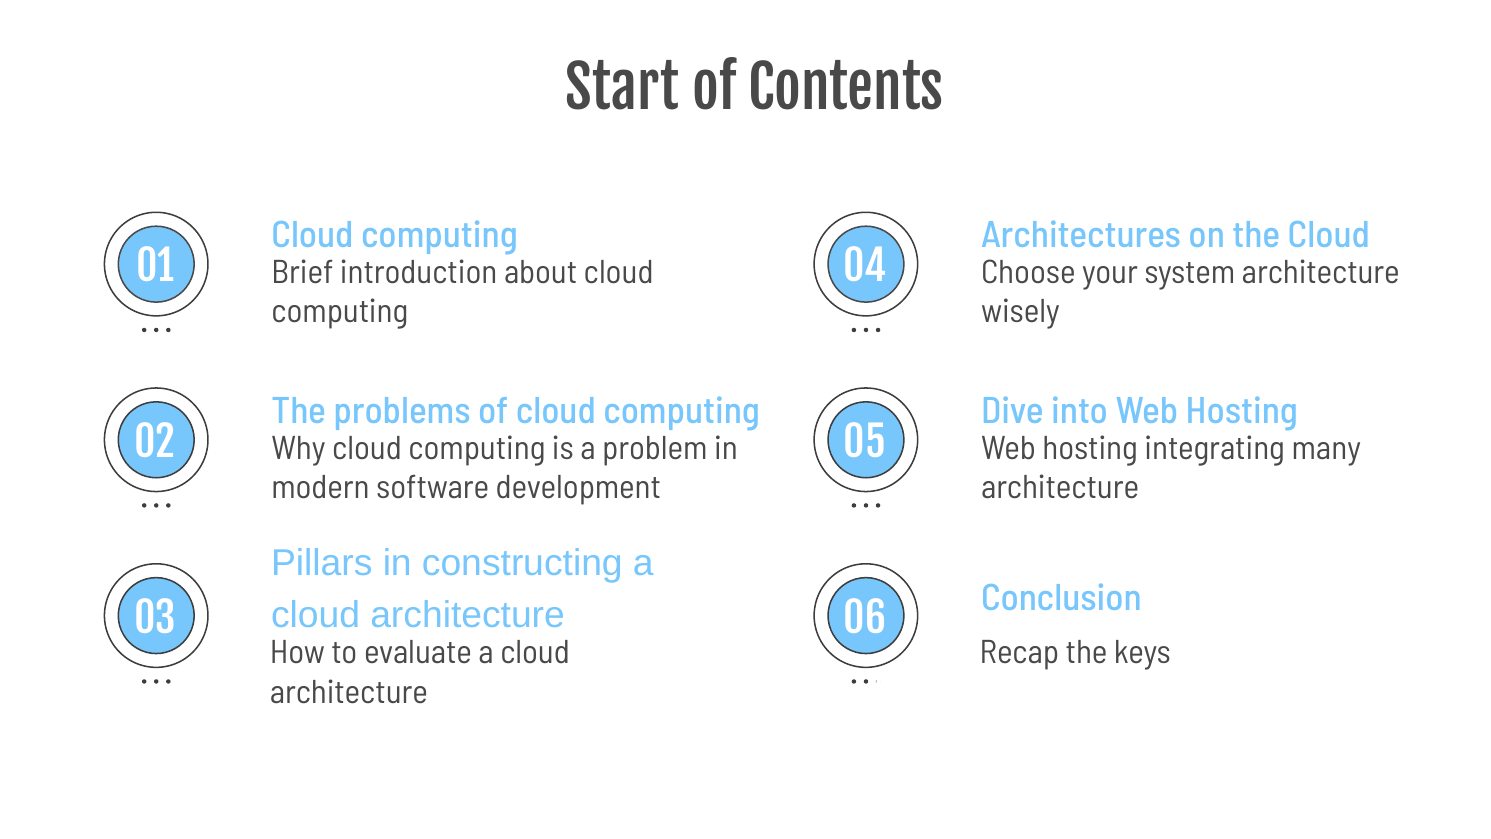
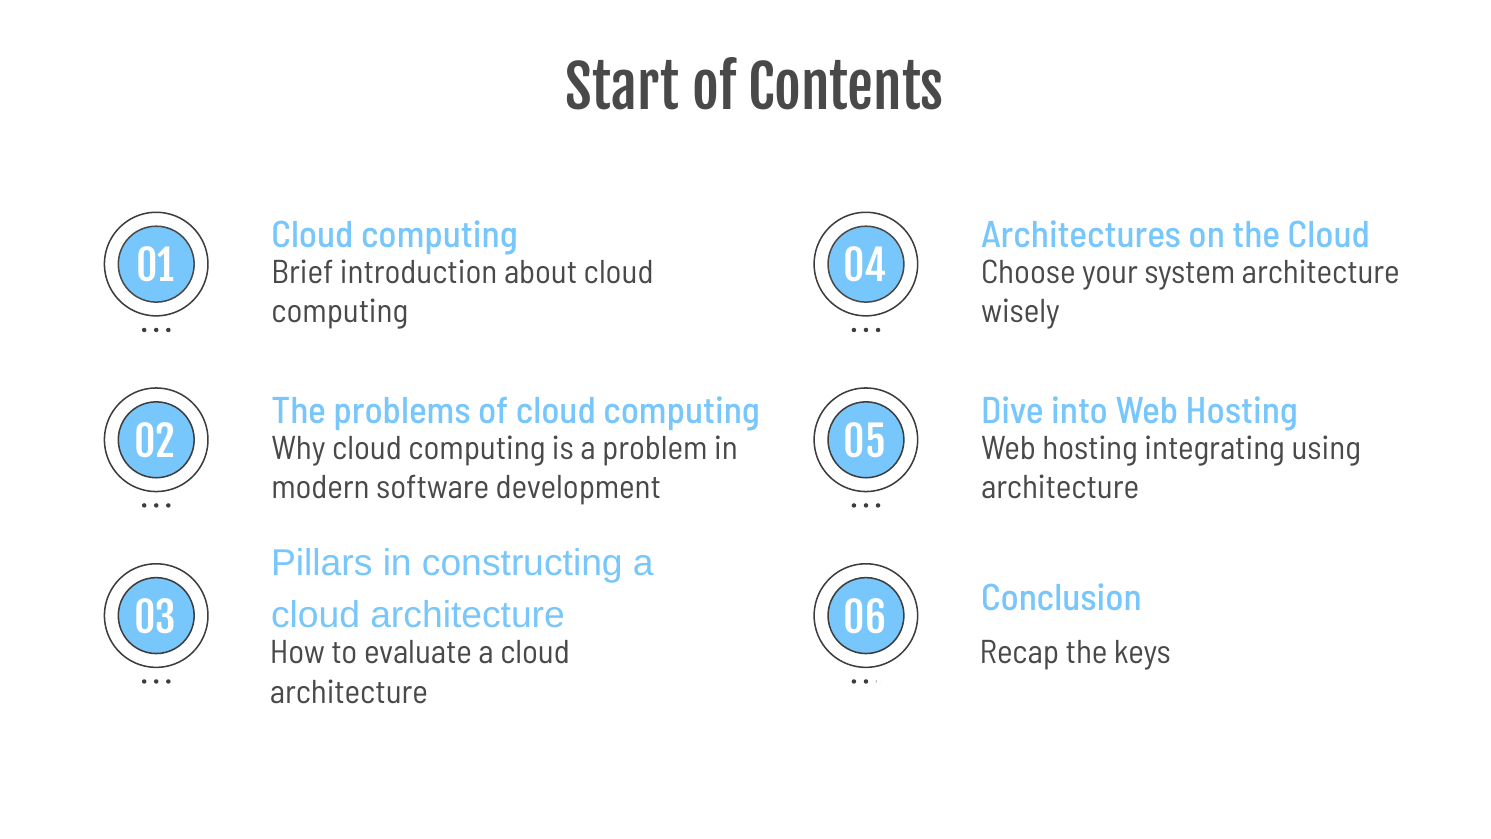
many: many -> using (1326, 448)
